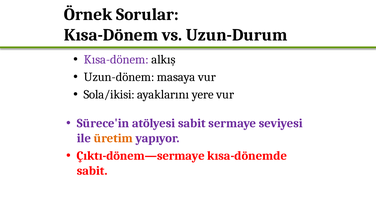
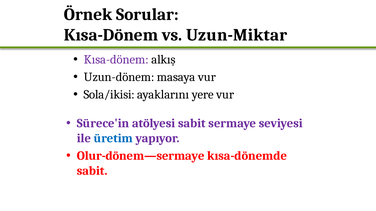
Uzun-Durum: Uzun-Durum -> Uzun-Miktar (237, 35)
üretim colour: orange -> blue (113, 139)
Çıktı-dönem—sermaye: Çıktı-dönem—sermaye -> Olur-dönem—sermaye (141, 156)
